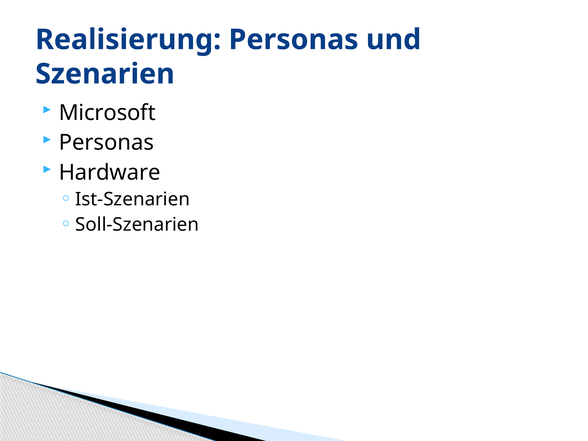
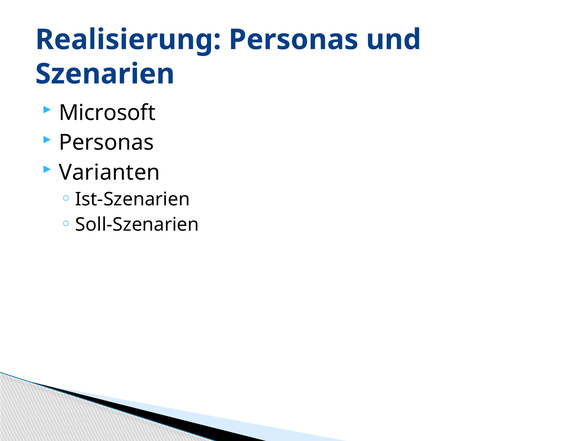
Hardware: Hardware -> Varianten (110, 172)
